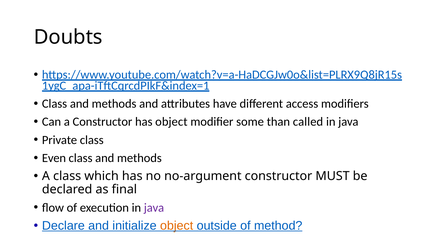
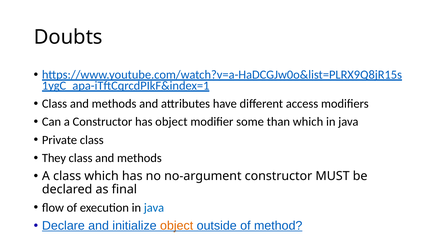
than called: called -> which (308, 122)
Even: Even -> They (54, 158)
java colour: purple -> blue (154, 207)
